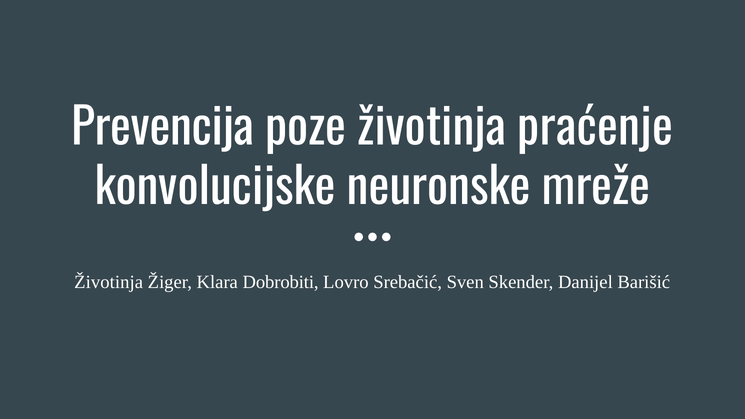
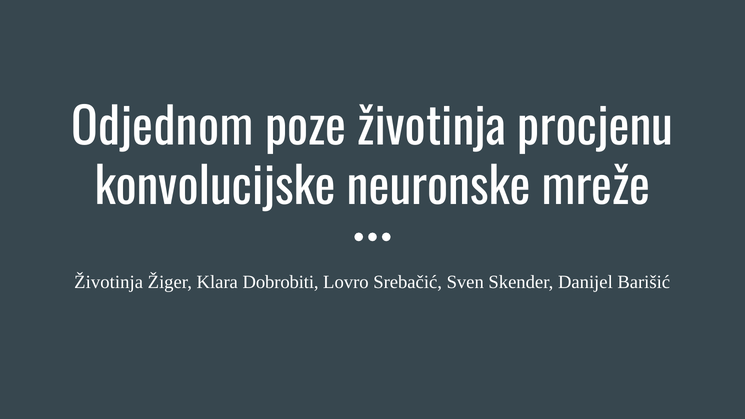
Prevencija: Prevencija -> Odjednom (162, 128)
praćenje: praćenje -> procjenu (595, 128)
